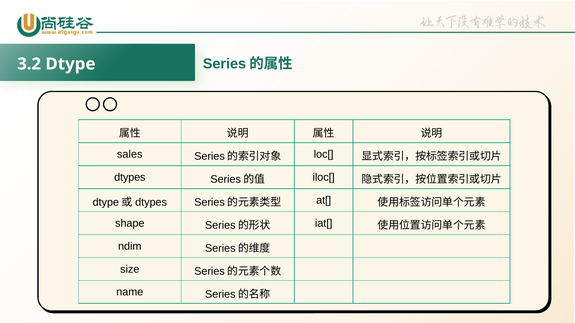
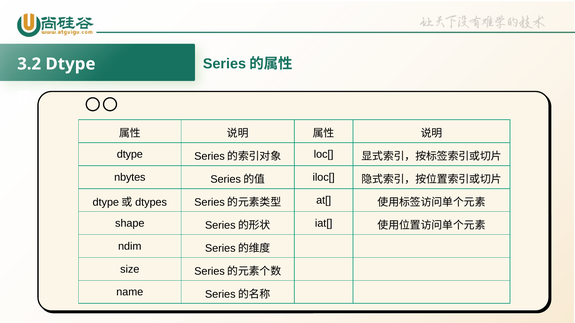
sales: sales -> dtype (130, 155)
dtypes: dtypes -> nbytes (130, 178)
